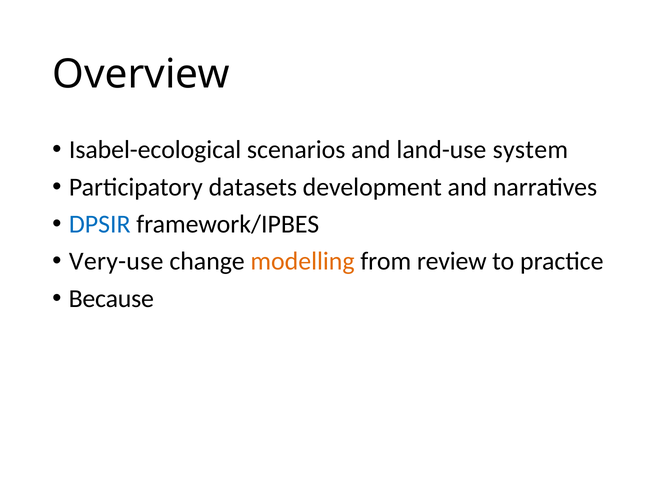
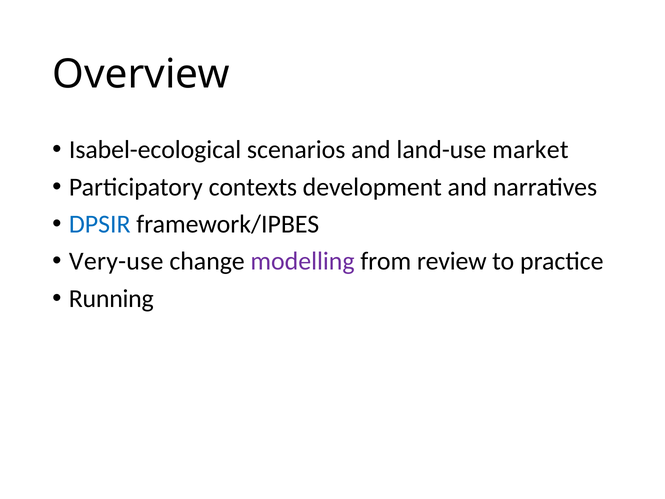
system: system -> market (530, 150)
datasets: datasets -> contexts (253, 187)
modelling colour: orange -> purple (303, 261)
Because: Because -> Running (111, 298)
